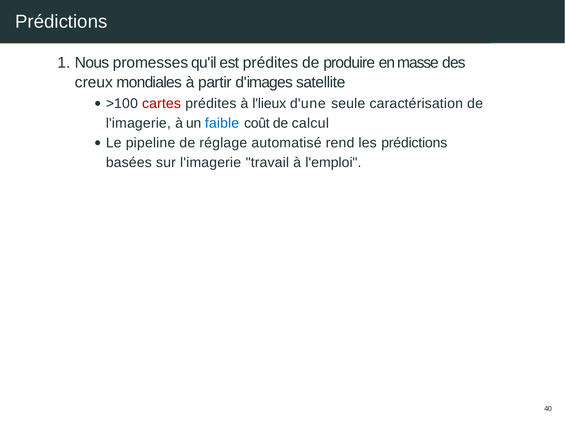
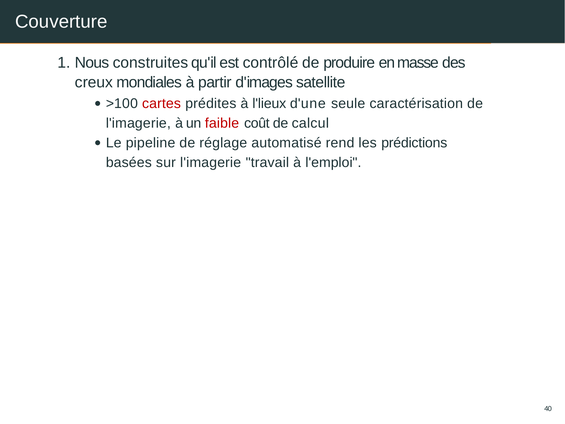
Prédictions: Prédictions -> Couverture (61, 22)
promesses: promesses -> construites (151, 63)
est prédites: prédites -> contrôlé (271, 63)
faible colour: blue -> red (222, 123)
